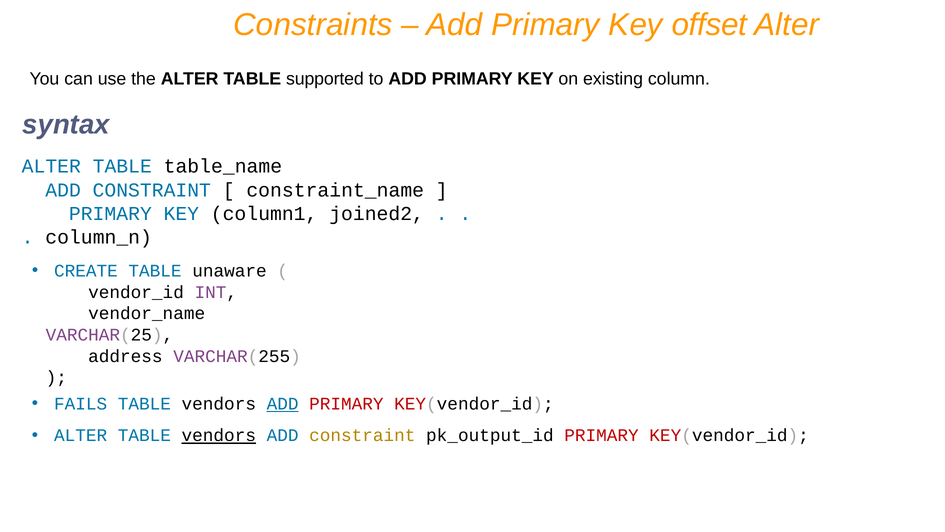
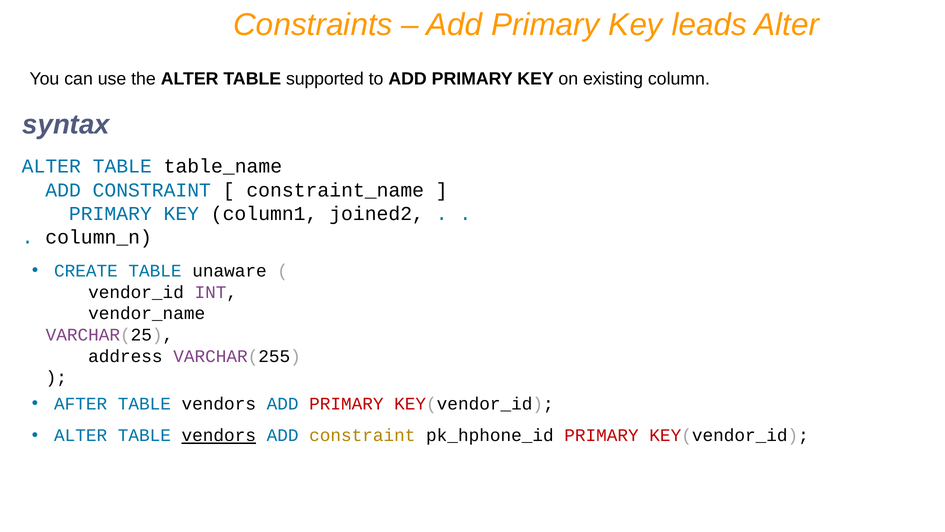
offset: offset -> leads (709, 25)
FAILS: FAILS -> AFTER (81, 403)
ADD underline: present -> none (283, 403)
pk_output_id: pk_output_id -> pk_hphone_id (490, 435)
